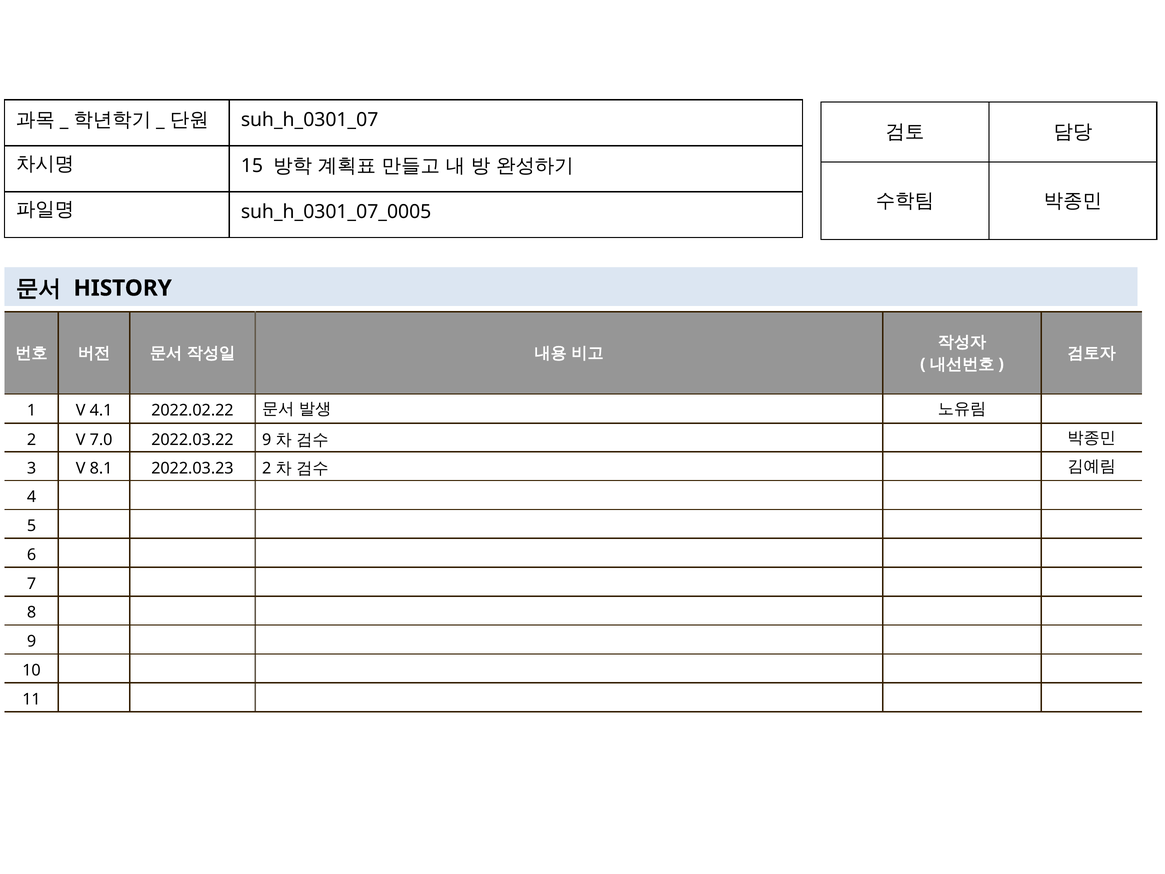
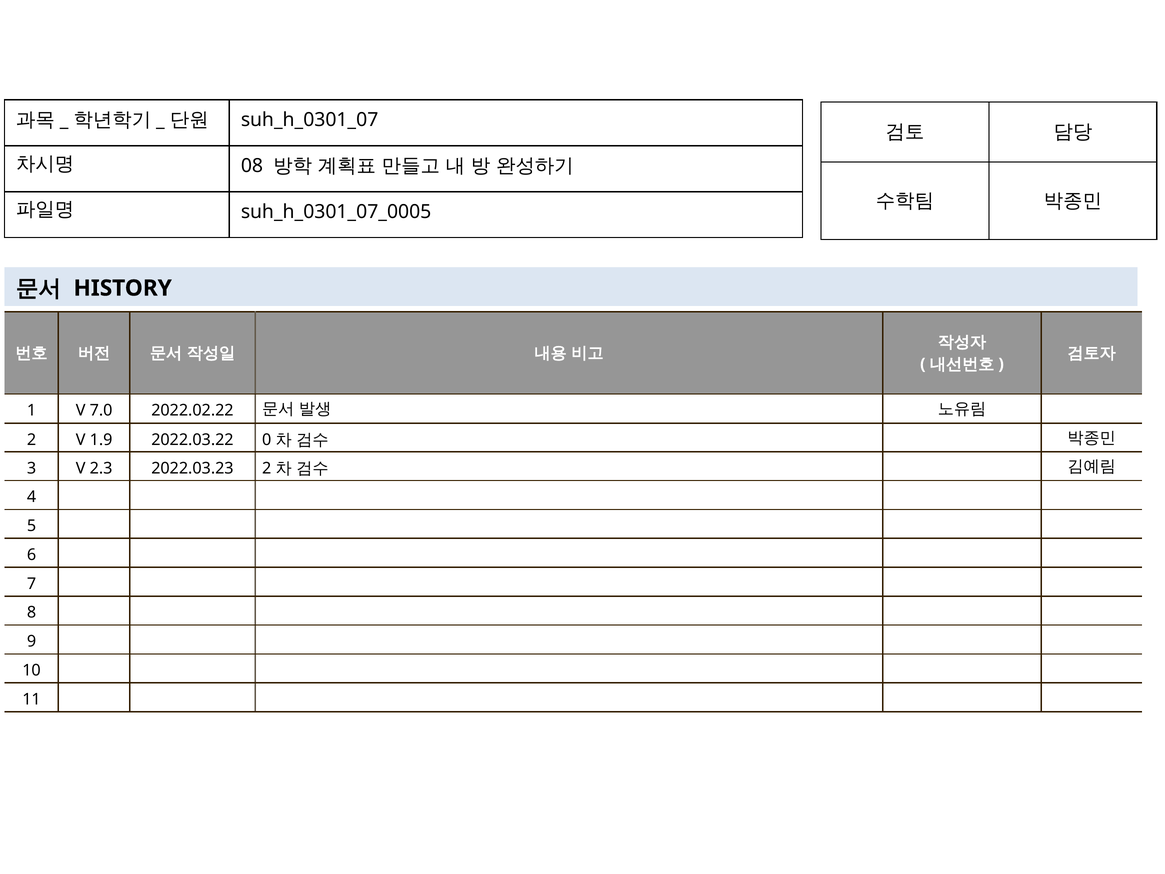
15: 15 -> 08 (252, 166)
4.1: 4.1 -> 7.0 (101, 410)
7.0: 7.0 -> 1.9 (101, 440)
2022.03.22 9: 9 -> 0 (267, 440)
8.1: 8.1 -> 2.3 (101, 468)
